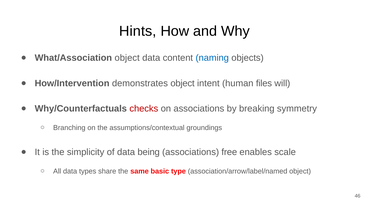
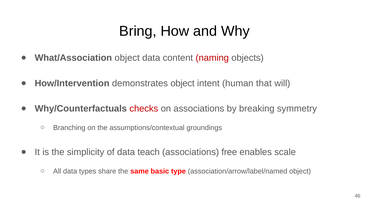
Hints: Hints -> Bring (138, 31)
naming colour: blue -> red (212, 58)
files: files -> that (264, 83)
being: being -> teach (149, 152)
